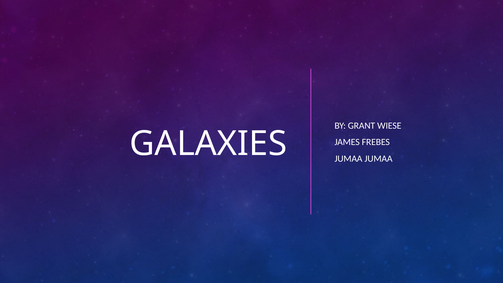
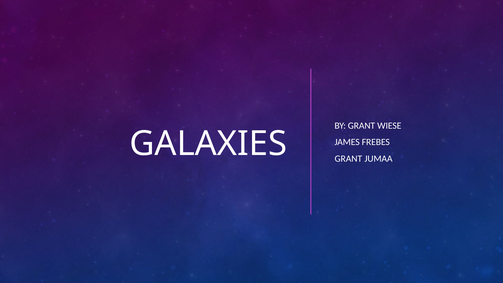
JUMAA: JUMAA -> GRANT (348, 159)
